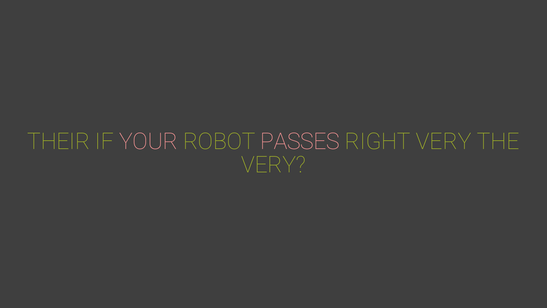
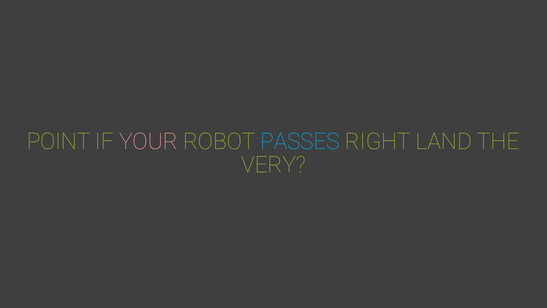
THEIR: THEIR -> POINT (59, 142)
PASSES colour: pink -> light blue (300, 142)
RIGHT VERY: VERY -> LAND (444, 142)
